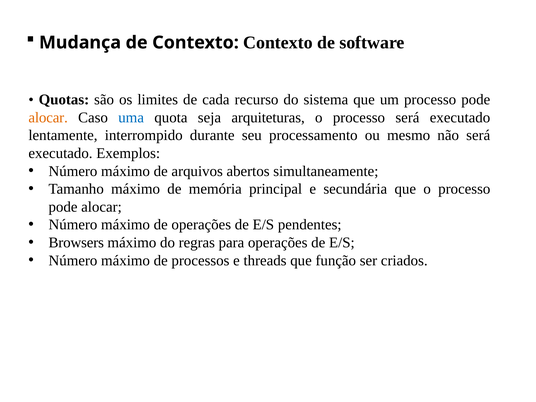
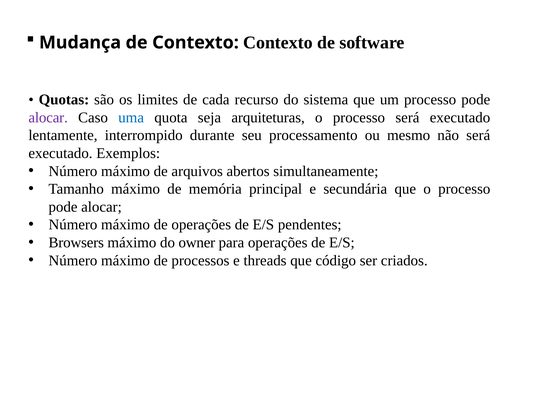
alocar colour: orange -> purple (48, 117)
regras: regras -> owner (197, 243)
função: função -> código (336, 260)
